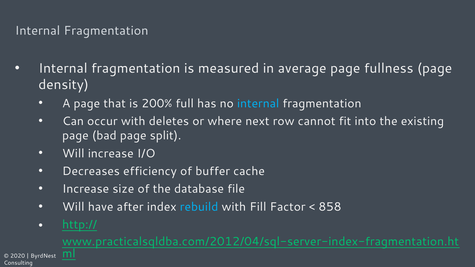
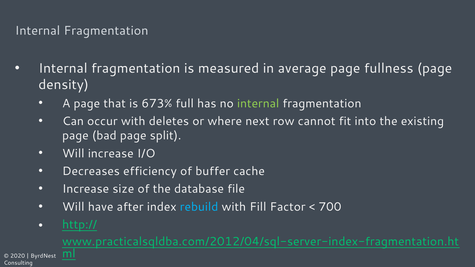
200%: 200% -> 673% (157, 103)
internal colour: light blue -> light green (258, 103)
858: 858 -> 700 (330, 207)
